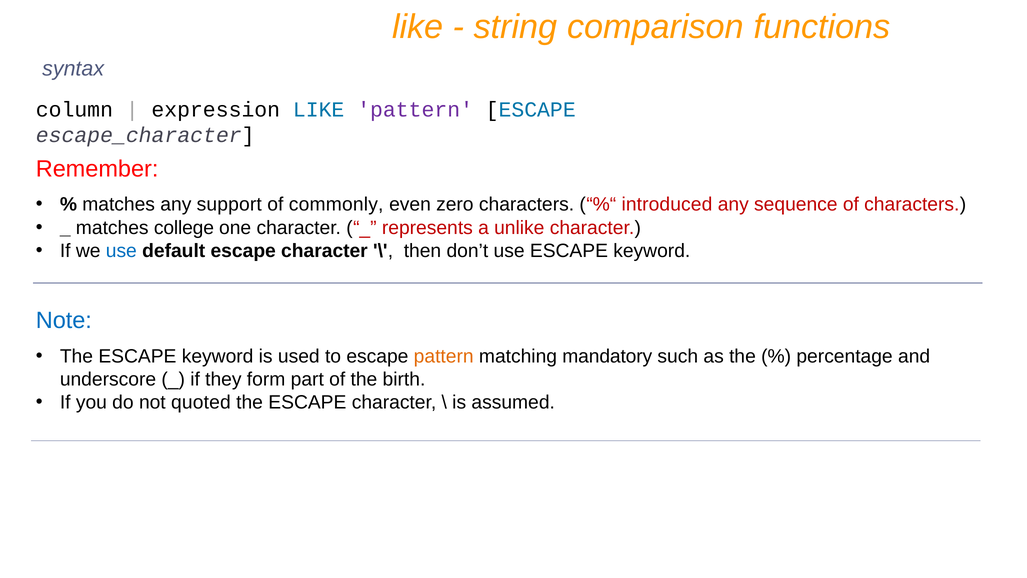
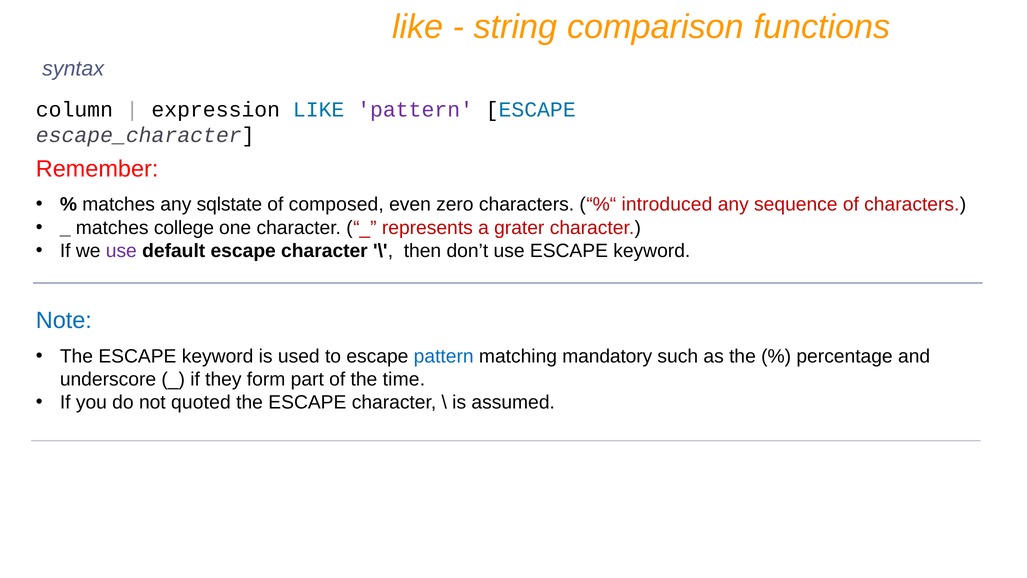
support: support -> sqlstate (229, 204)
commonly: commonly -> composed (336, 204)
unlike: unlike -> grater (519, 228)
use colour: blue -> purple (121, 251)
pattern colour: orange -> blue (444, 356)
birth: birth -> time (404, 379)
